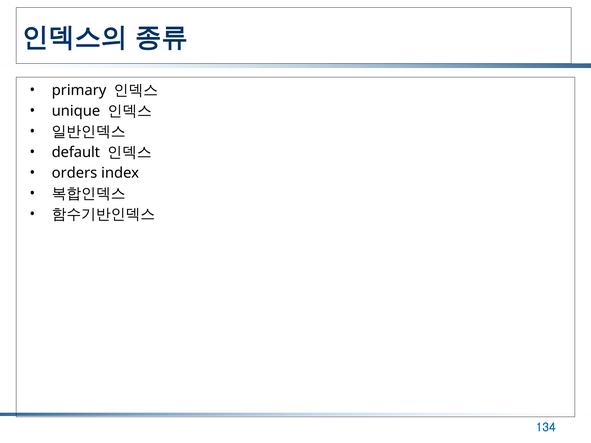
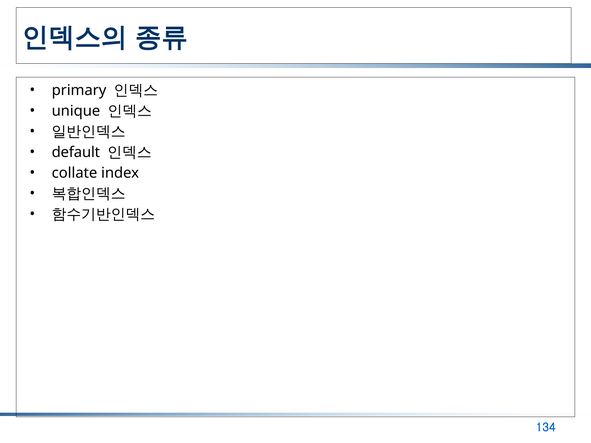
orders: orders -> collate (74, 173)
